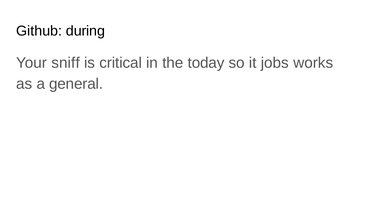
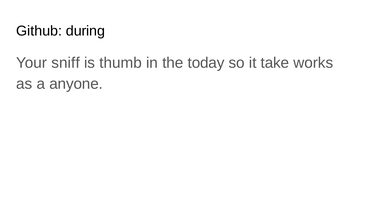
critical: critical -> thumb (121, 63)
jobs: jobs -> take (275, 63)
general: general -> anyone (76, 84)
